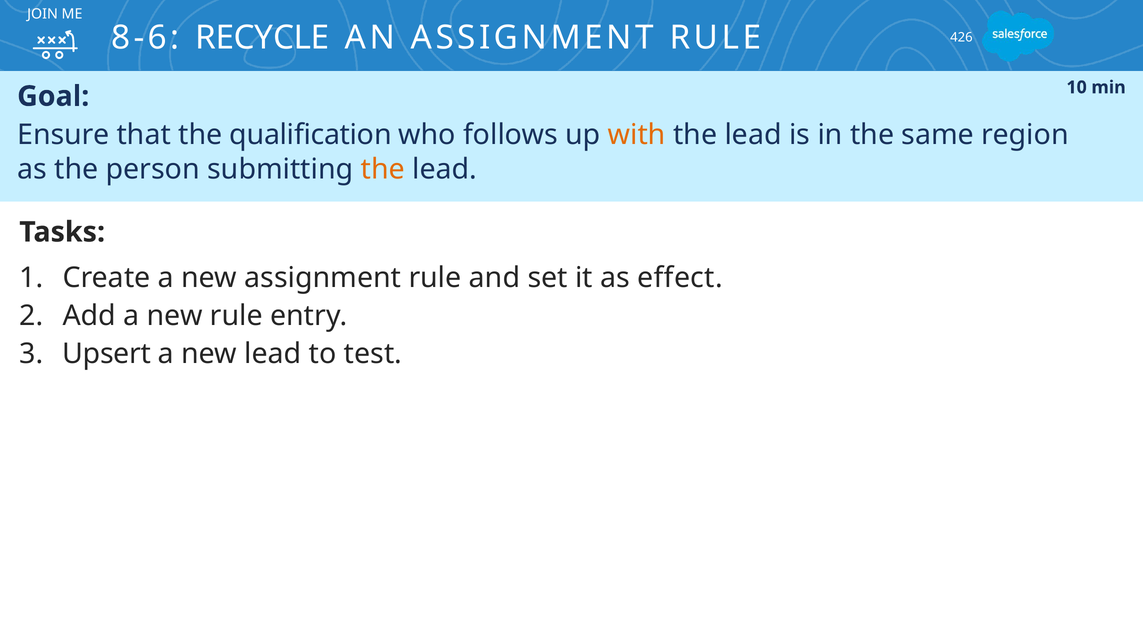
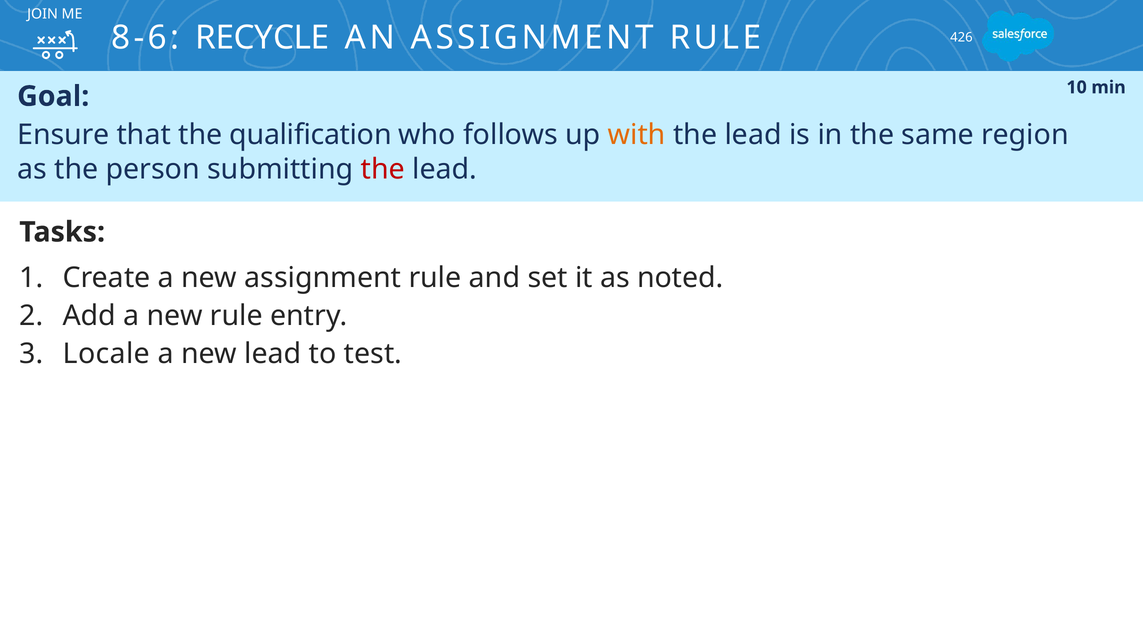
the colour: orange -> red (383, 169)
effect: effect -> noted (680, 278)
Upsert: Upsert -> Locale (106, 354)
